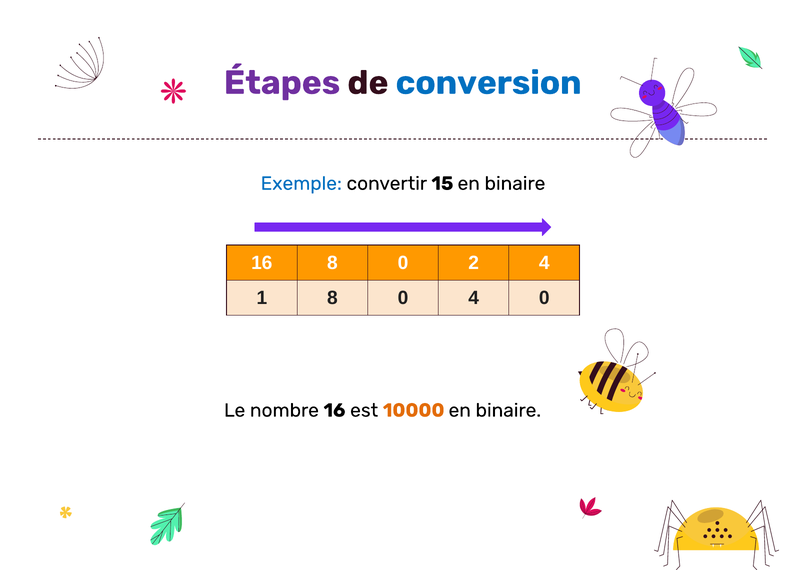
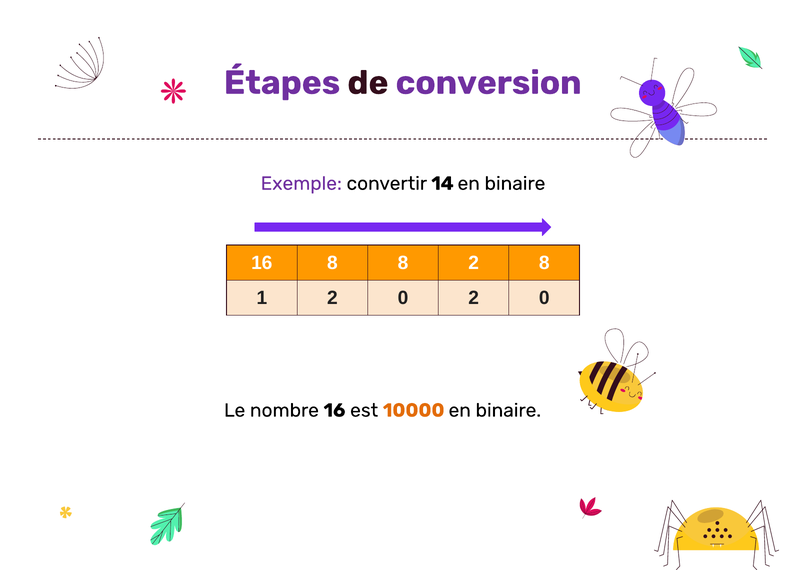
conversion colour: blue -> purple (489, 83)
Exemple colour: blue -> purple (301, 183)
15: 15 -> 14 (443, 183)
16 8 0: 0 -> 8 (403, 263)
2 4: 4 -> 8 (544, 263)
1 8: 8 -> 2 (332, 298)
0 4: 4 -> 2 (474, 298)
